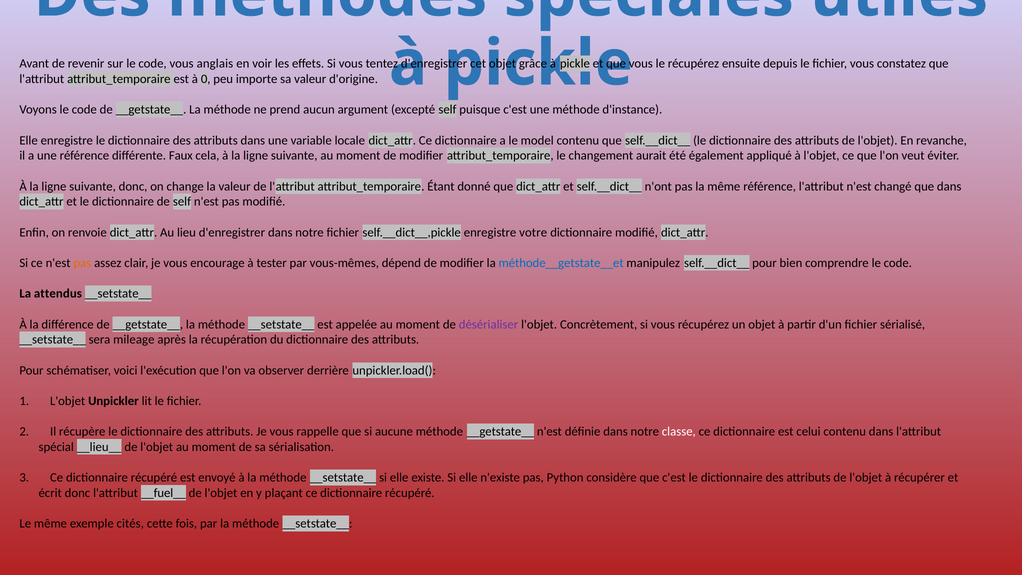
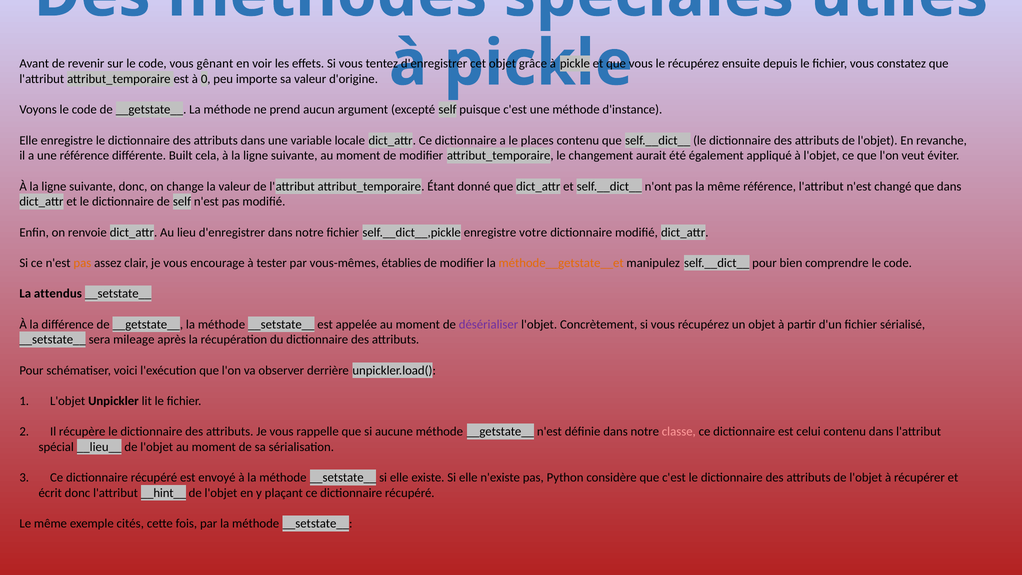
anglais: anglais -> gênant (215, 64)
model: model -> places (537, 140)
Faux: Faux -> Built (181, 156)
dépend: dépend -> établies (401, 263)
méthode__getstate__et colour: blue -> orange (561, 263)
classe colour: white -> pink (679, 432)
__fuel__: __fuel__ -> __hint__ (163, 493)
